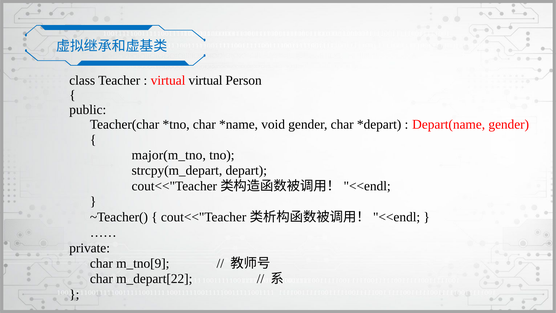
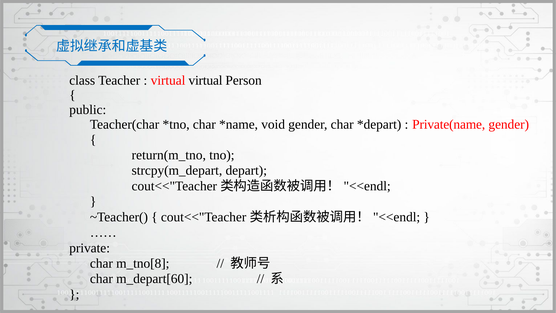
Depart(name: Depart(name -> Private(name (449, 124)
major(m_tno: major(m_tno -> return(m_tno (169, 155)
m_tno[9: m_tno[9 -> m_tno[8 (143, 263)
m_depart[22: m_depart[22 -> m_depart[60 (154, 279)
